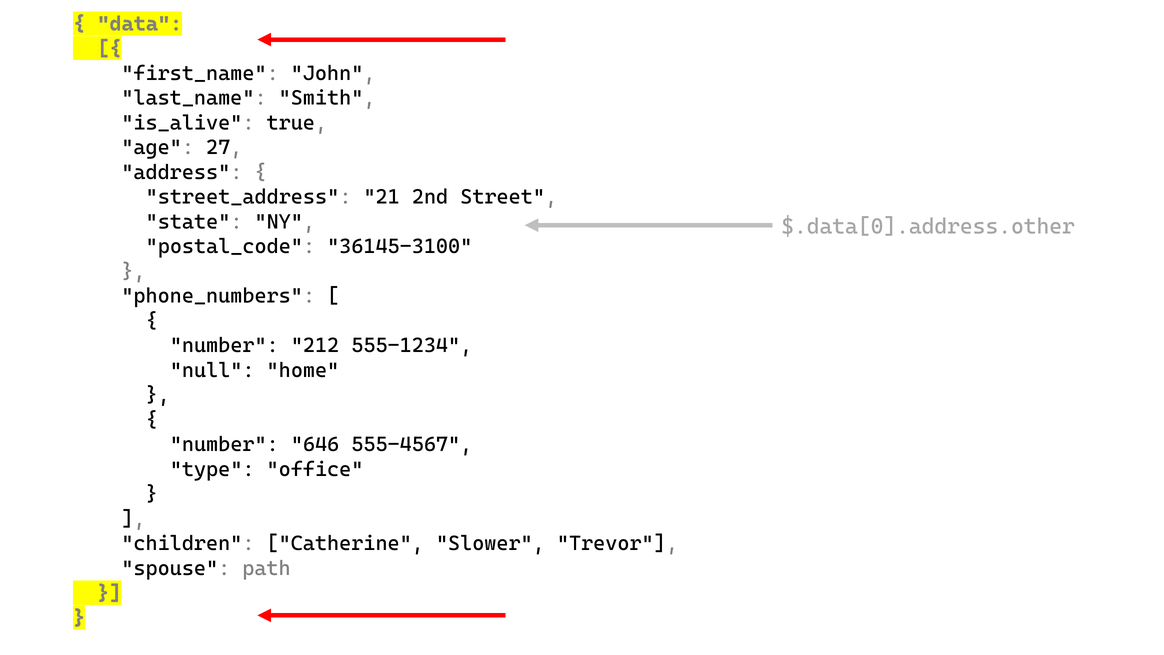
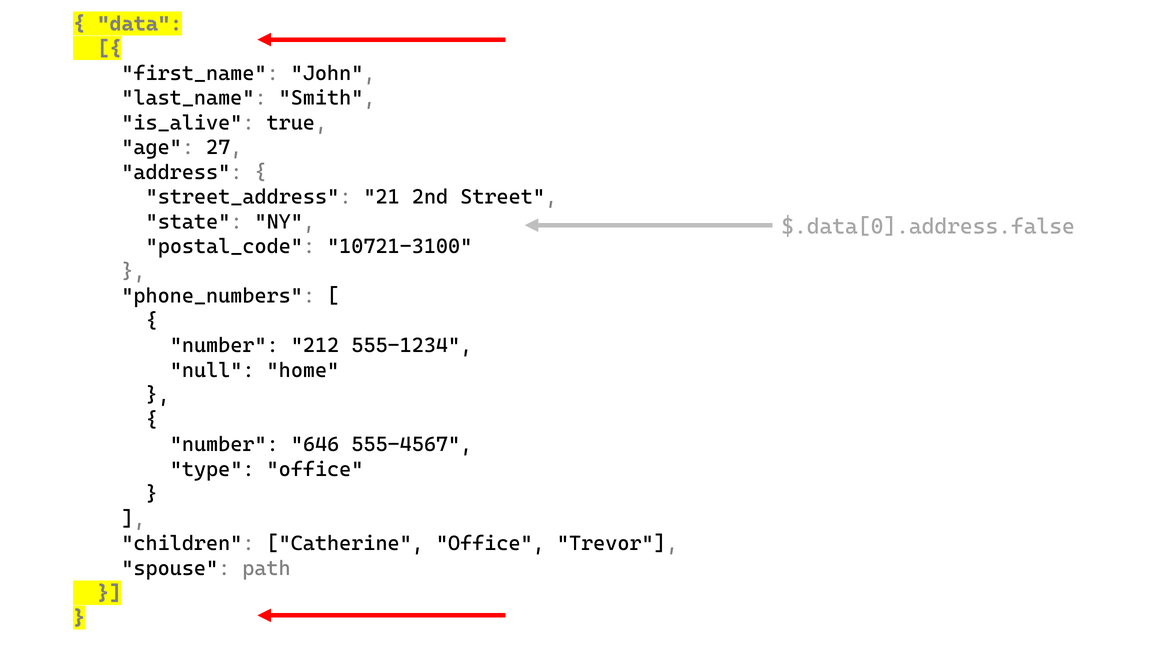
$.data[0].address.other: $.data[0].address.other -> $.data[0].address.false (928, 226)
36145-3100: 36145-3100 -> 10721-3100 (400, 246)
Catherine Slower: Slower -> Office (490, 543)
